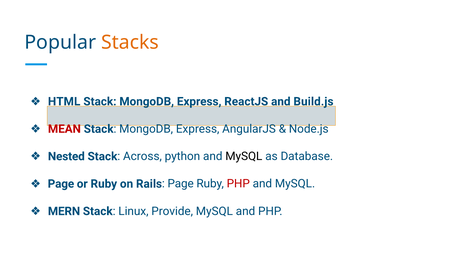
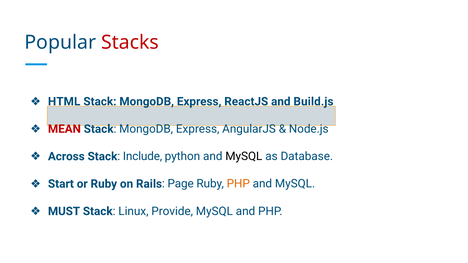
Stacks colour: orange -> red (130, 42)
Nested: Nested -> Across (66, 157)
Across: Across -> Include (143, 157)
Page: Page -> Start (61, 184)
PHP colour: red -> orange (238, 184)
MERN: MERN -> MUST (64, 211)
